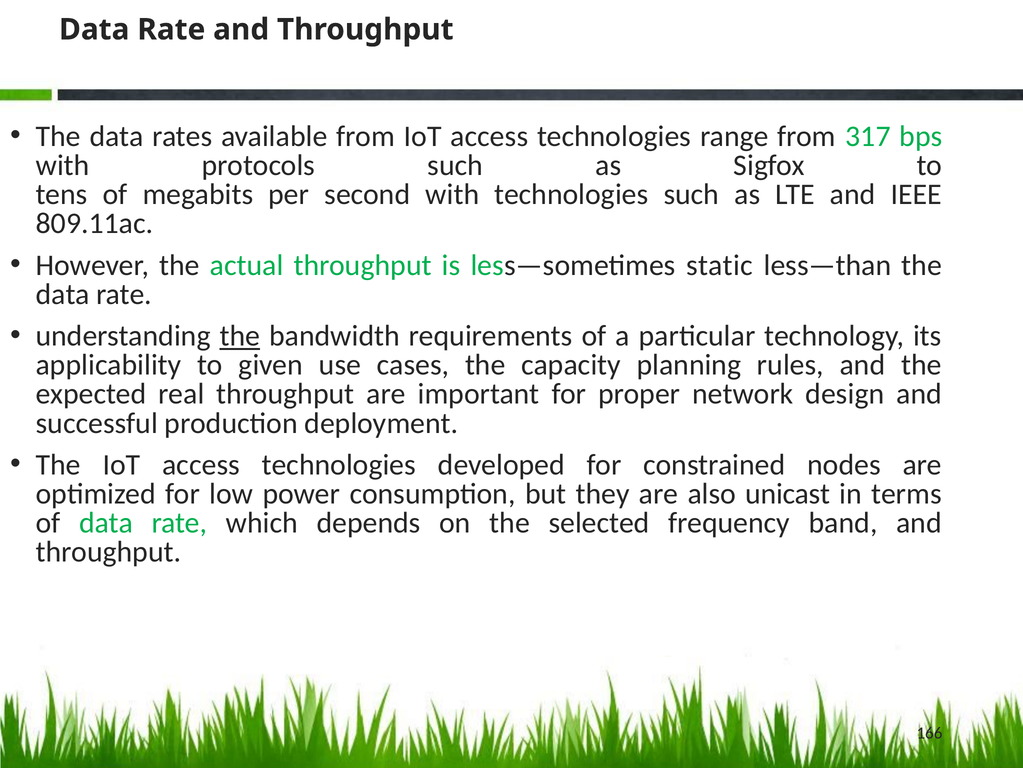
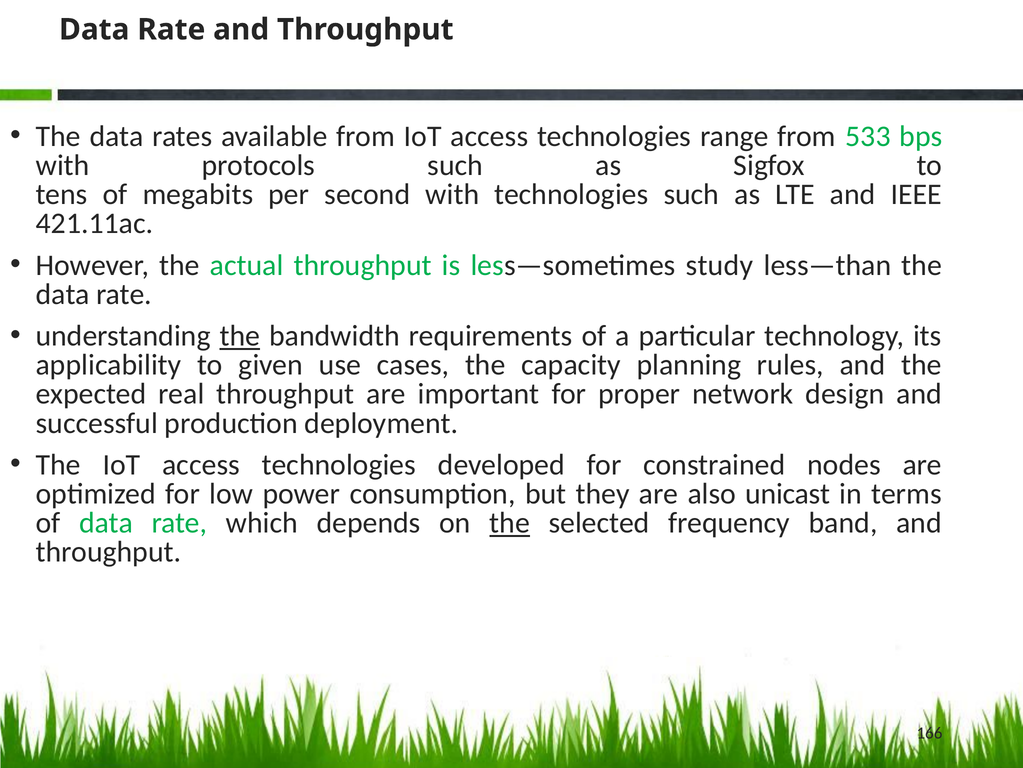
317: 317 -> 533 (868, 136)
809.11ac: 809.11ac -> 421.11ac (95, 223)
static: static -> study (720, 265)
the underline: none -> present (510, 523)
